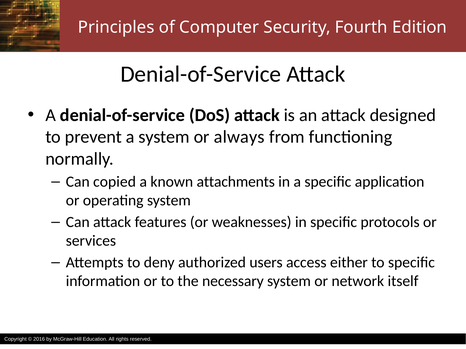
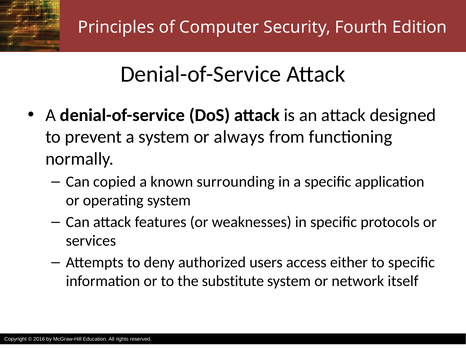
attachments: attachments -> surrounding (236, 182)
necessary: necessary -> substitute (233, 281)
